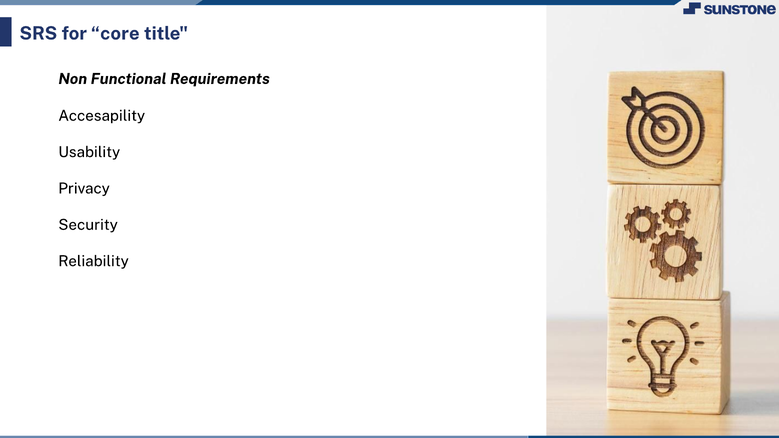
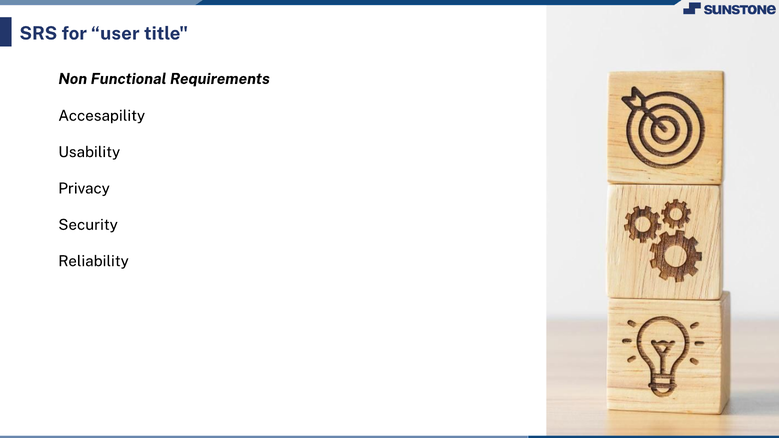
core: core -> user (115, 33)
